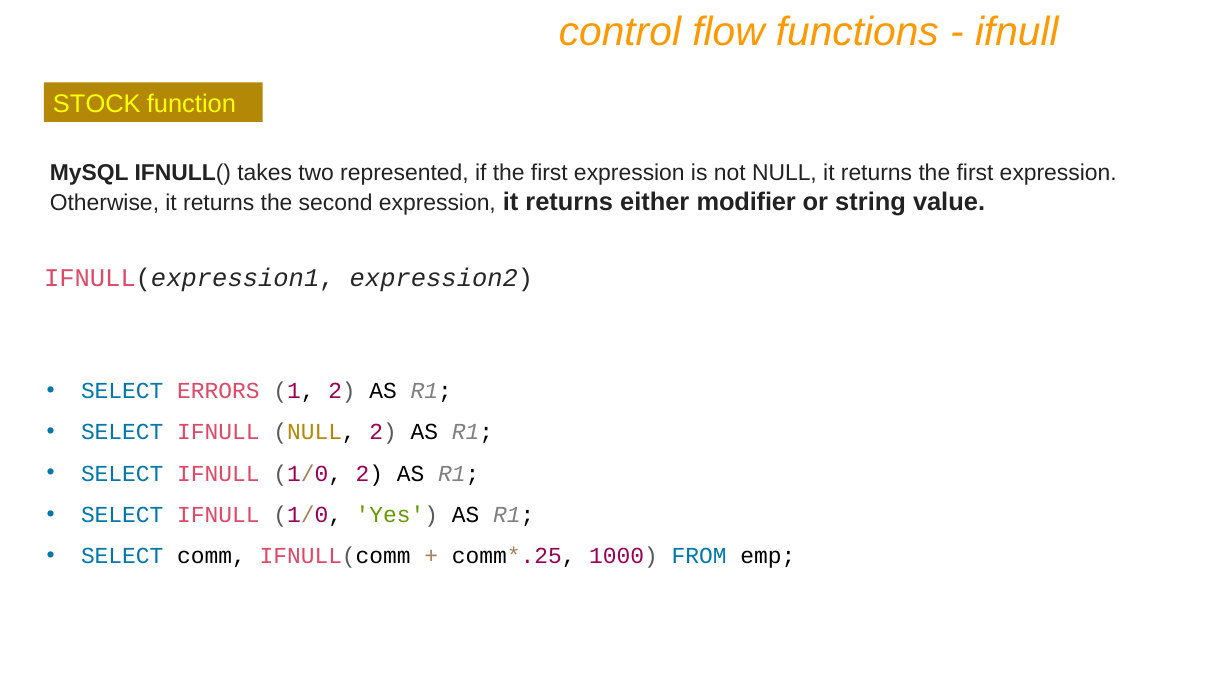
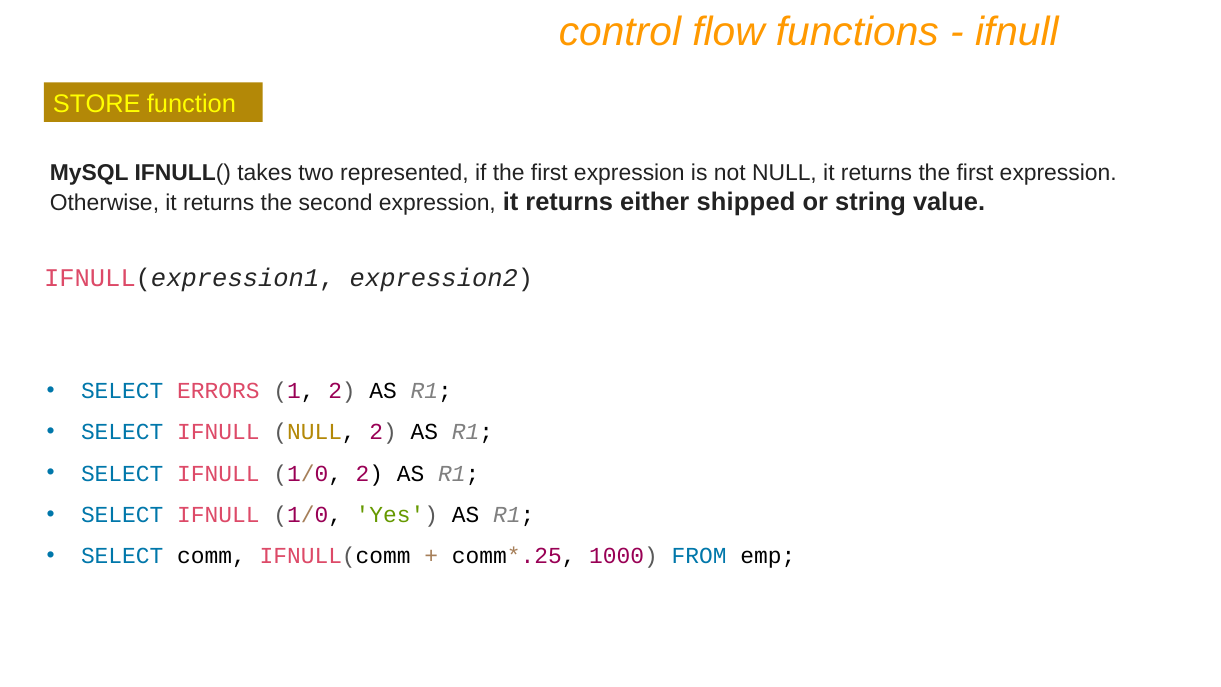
STOCK: STOCK -> STORE (97, 104)
modifier: modifier -> shipped (746, 202)
